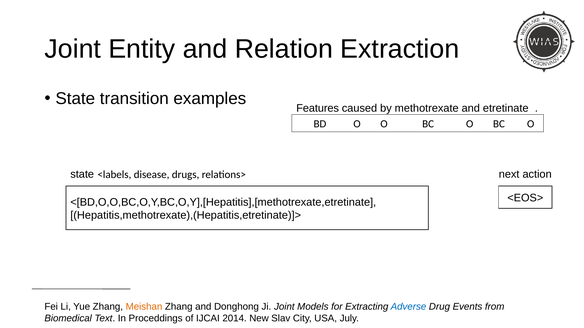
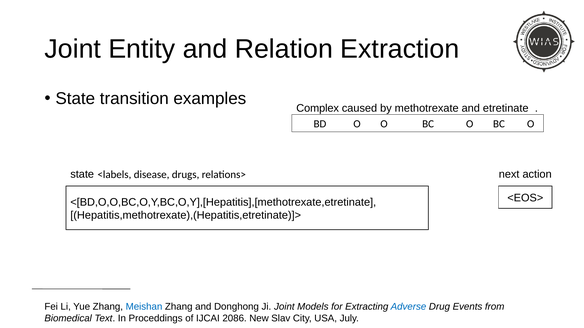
Features: Features -> Complex (318, 108)
Meishan colour: orange -> blue (144, 307)
2014: 2014 -> 2086 (235, 319)
